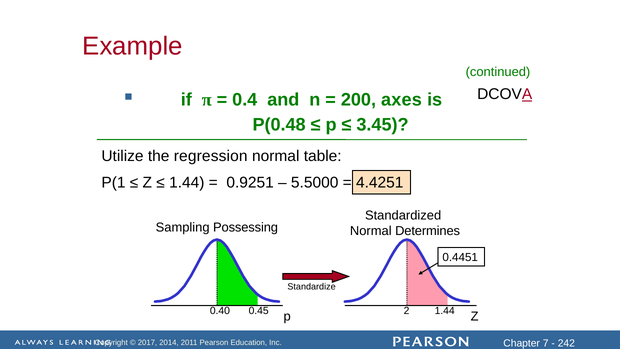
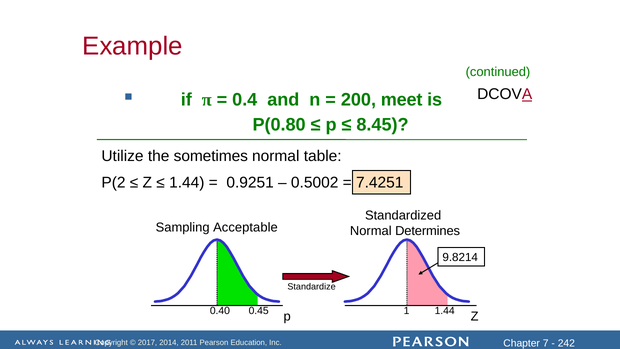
axes: axes -> meet (402, 100)
P(0.48: P(0.48 -> P(0.80 (279, 125)
3.45: 3.45 -> 8.45 (383, 125)
regression: regression -> sometimes (211, 156)
P(1: P(1 -> P(2 (113, 182)
5.5000: 5.5000 -> 0.5002 (315, 182)
4.4251: 4.4251 -> 7.4251 (380, 182)
Possessing: Possessing -> Acceptable (245, 227)
0.4451: 0.4451 -> 9.8214 (460, 257)
2: 2 -> 1 (407, 311)
